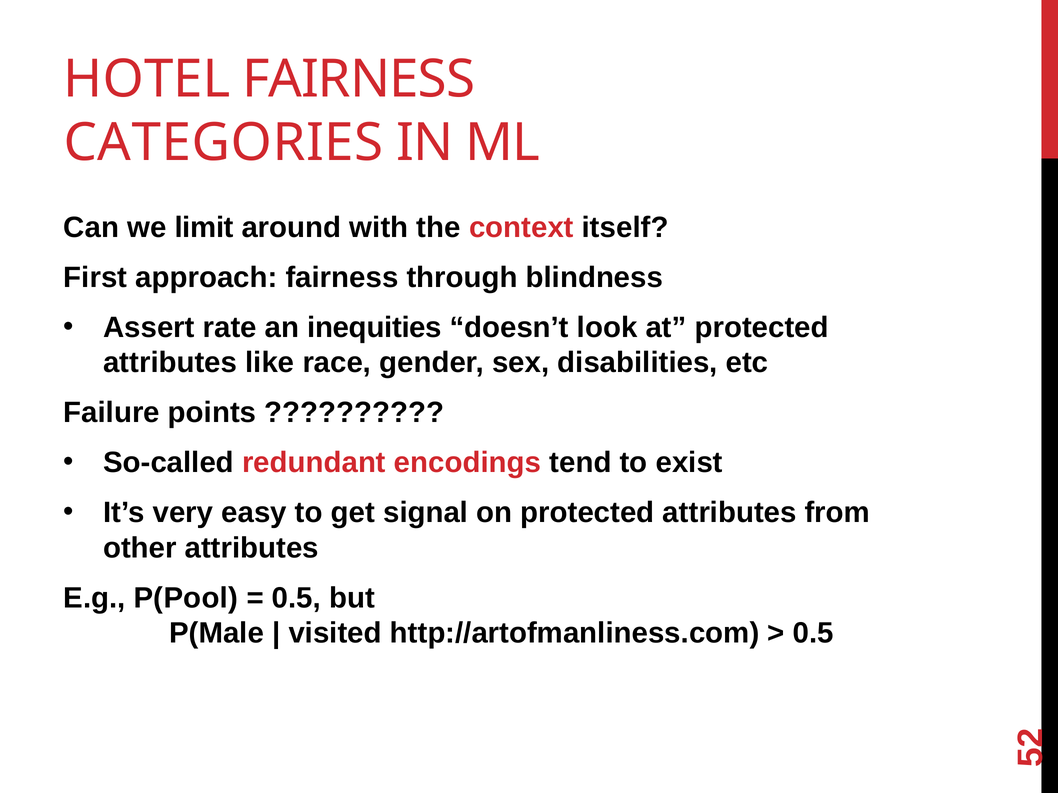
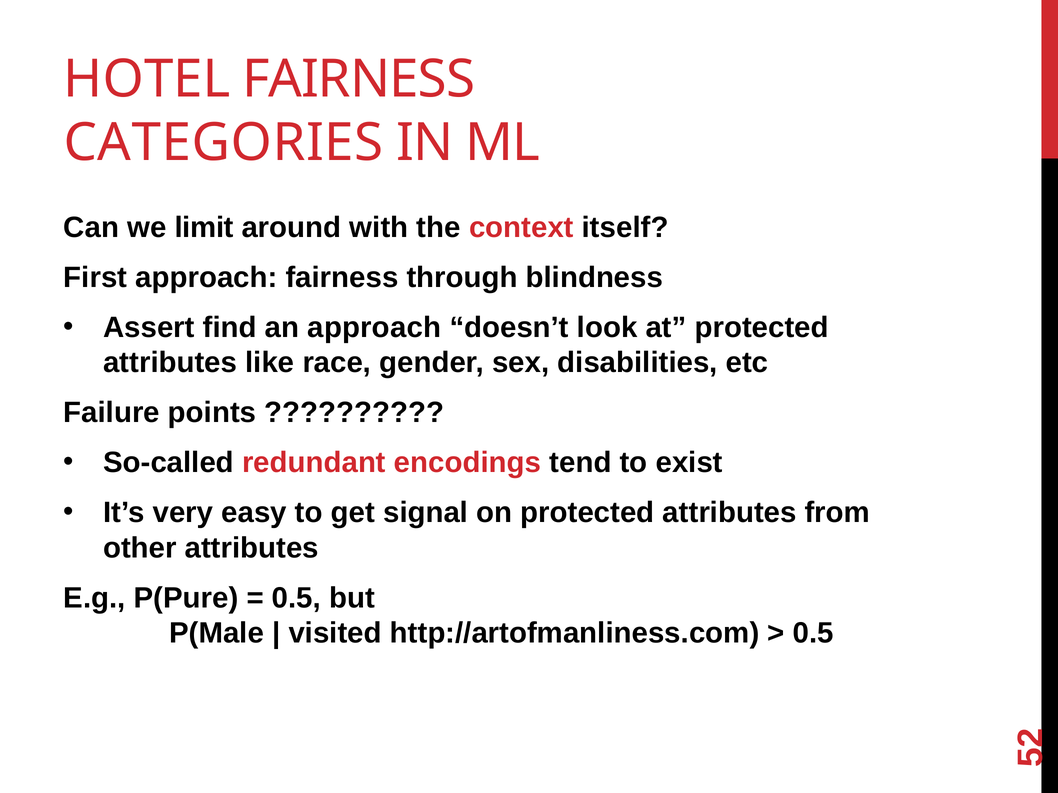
rate: rate -> find (230, 328)
an inequities: inequities -> approach (374, 328)
P(Pool: P(Pool -> P(Pure (186, 598)
